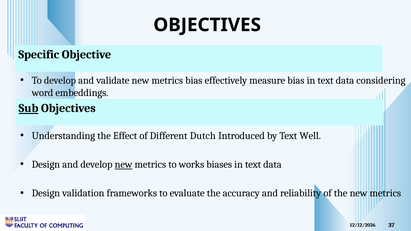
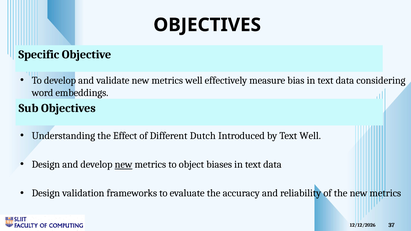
metrics bias: bias -> well (194, 80)
Sub underline: present -> none (29, 108)
works: works -> object (191, 165)
